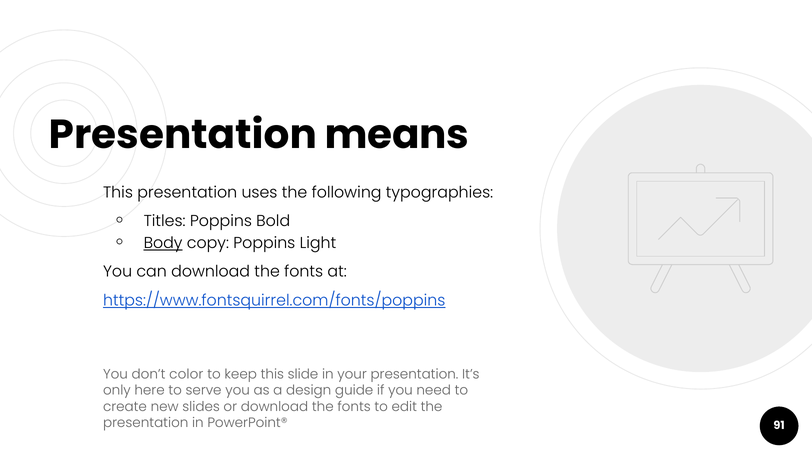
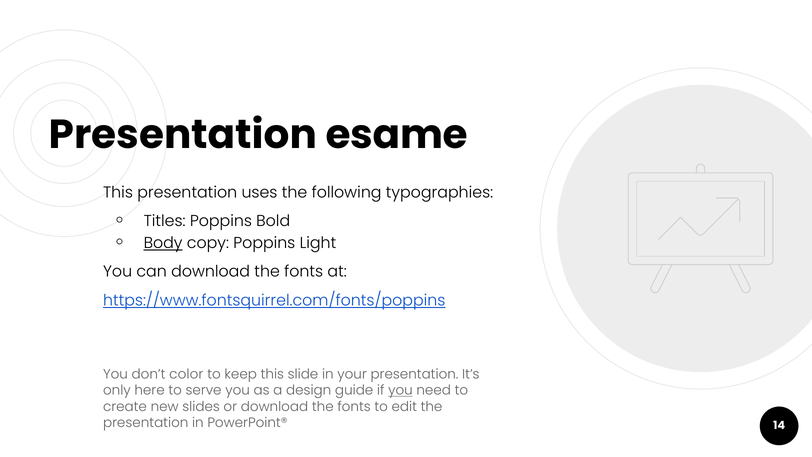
means: means -> esame (397, 135)
you underline: none -> present (400, 390)
91: 91 -> 14 (779, 425)
